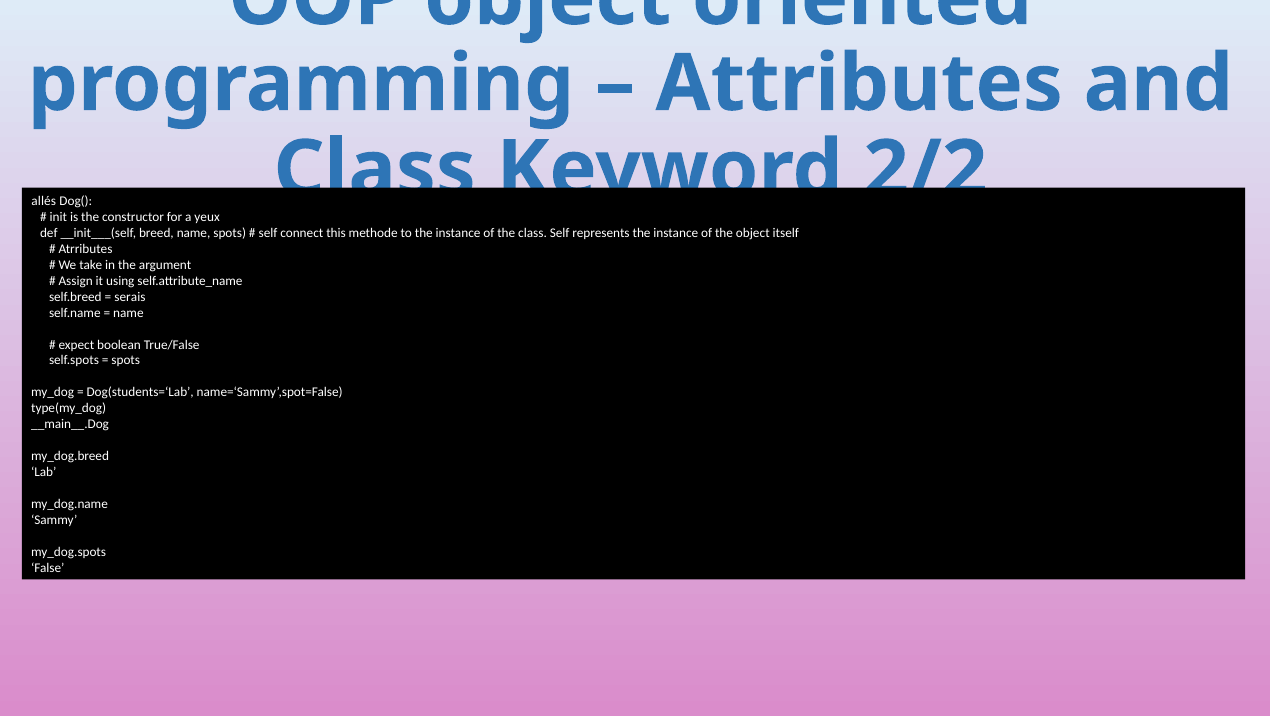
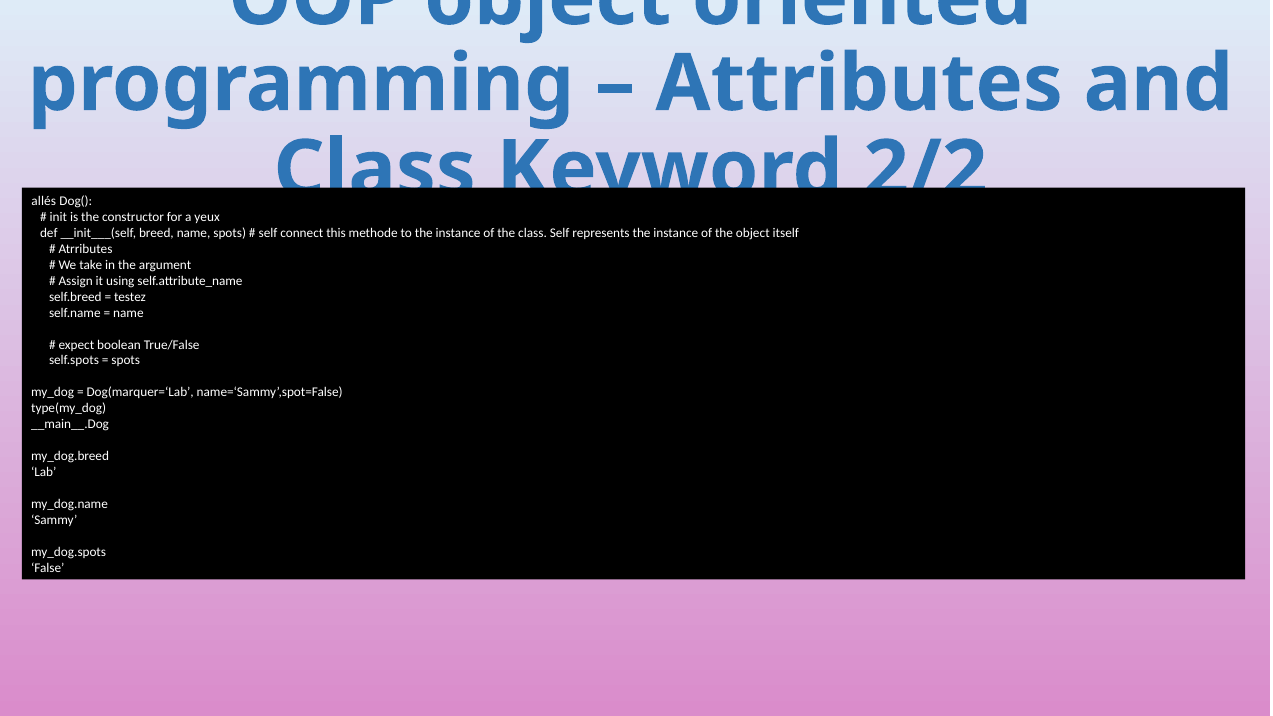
serais: serais -> testez (130, 297)
Dog(students=‘Lab: Dog(students=‘Lab -> Dog(marquer=‘Lab (140, 393)
